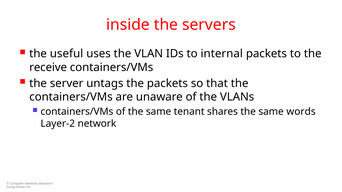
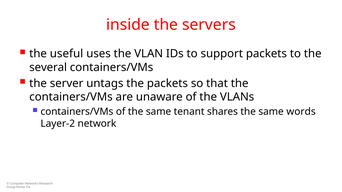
internal: internal -> support (222, 54)
receive: receive -> several (48, 67)
